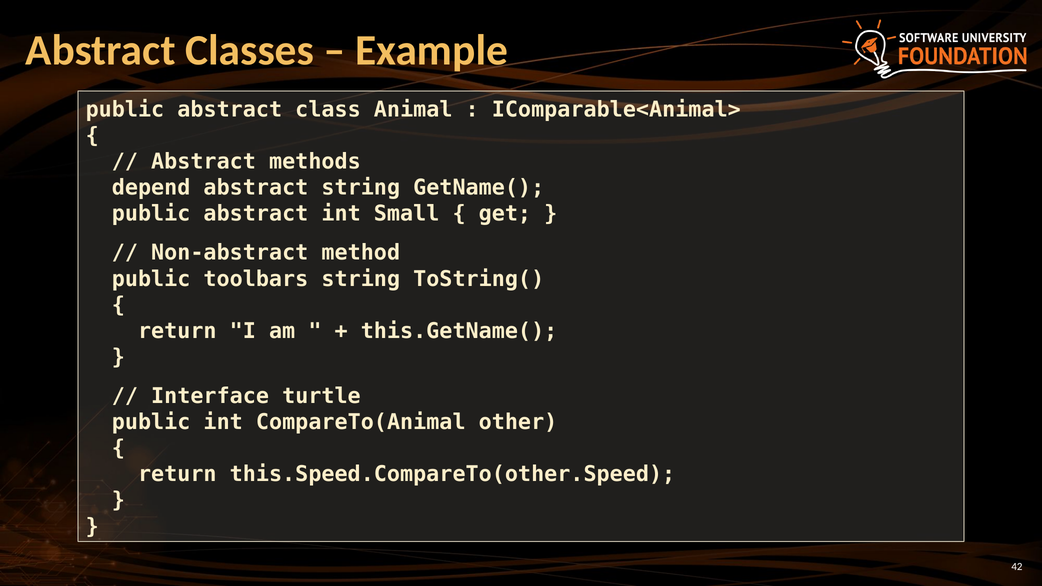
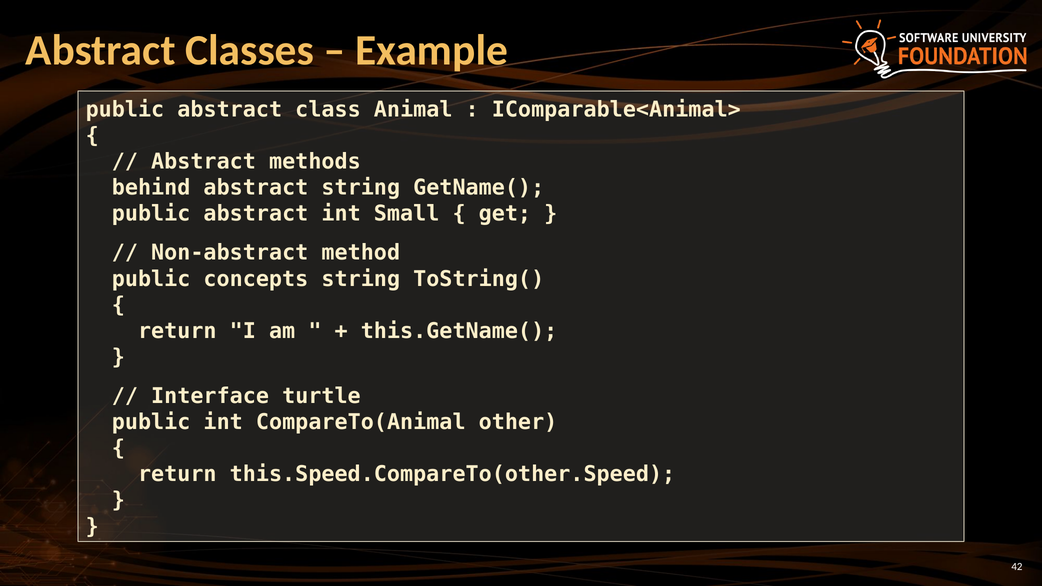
depend: depend -> behind (151, 188)
toolbars: toolbars -> concepts (256, 279)
